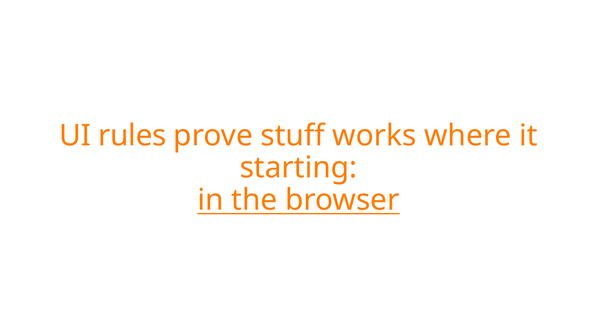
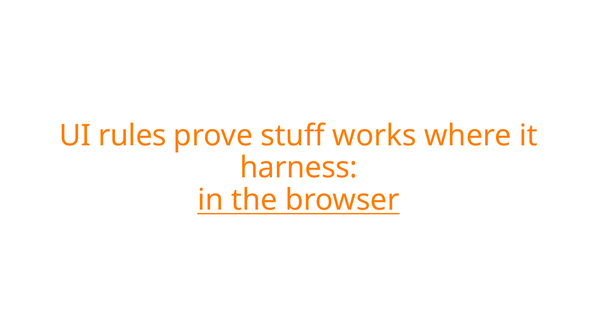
starting: starting -> harness (299, 168)
